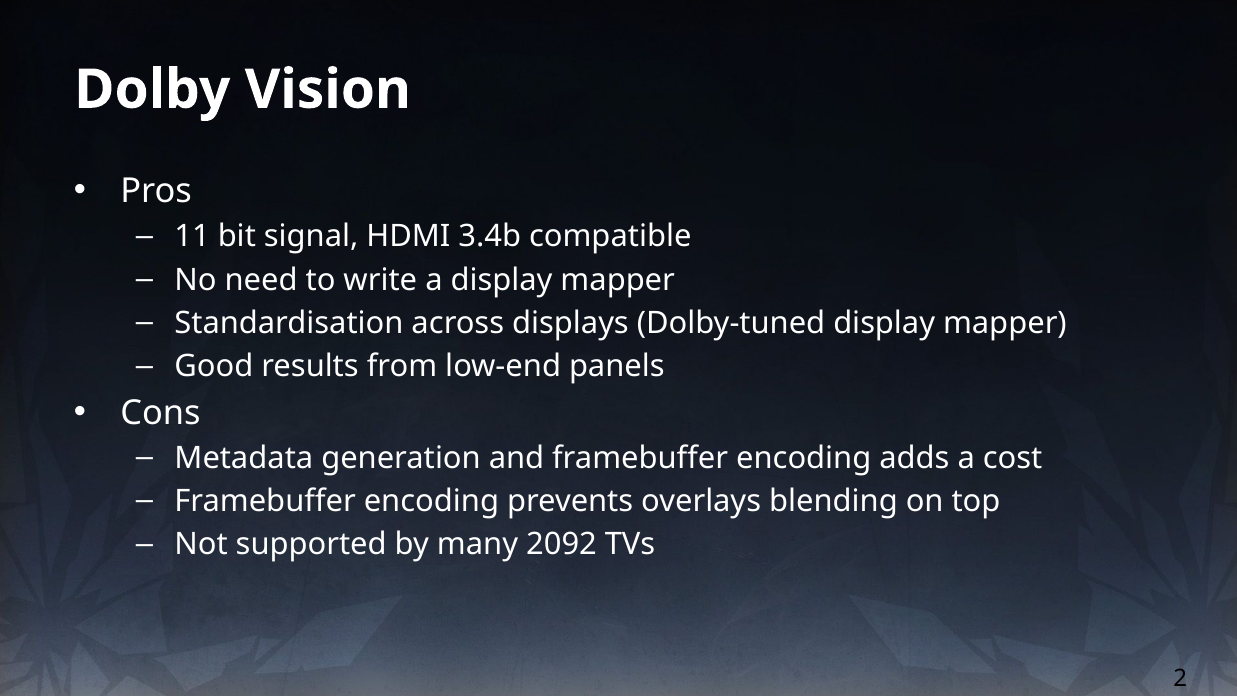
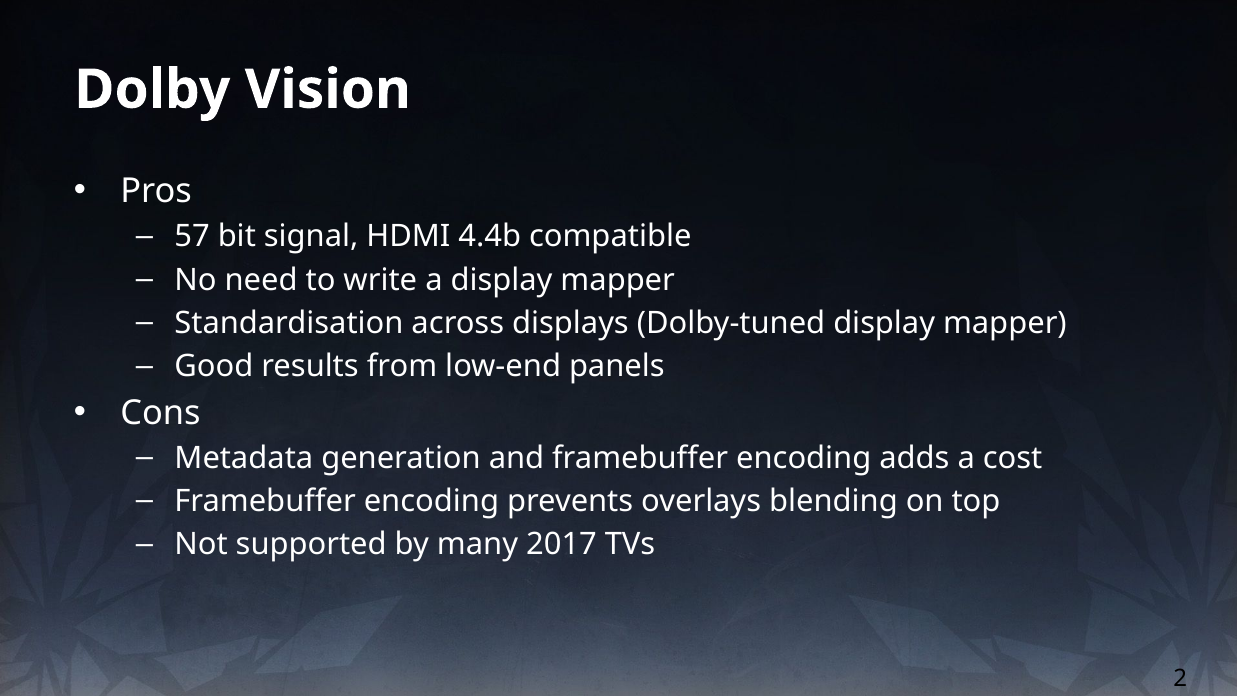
11: 11 -> 57 (192, 237)
3.4b: 3.4b -> 4.4b (490, 237)
2092: 2092 -> 2017 (562, 545)
